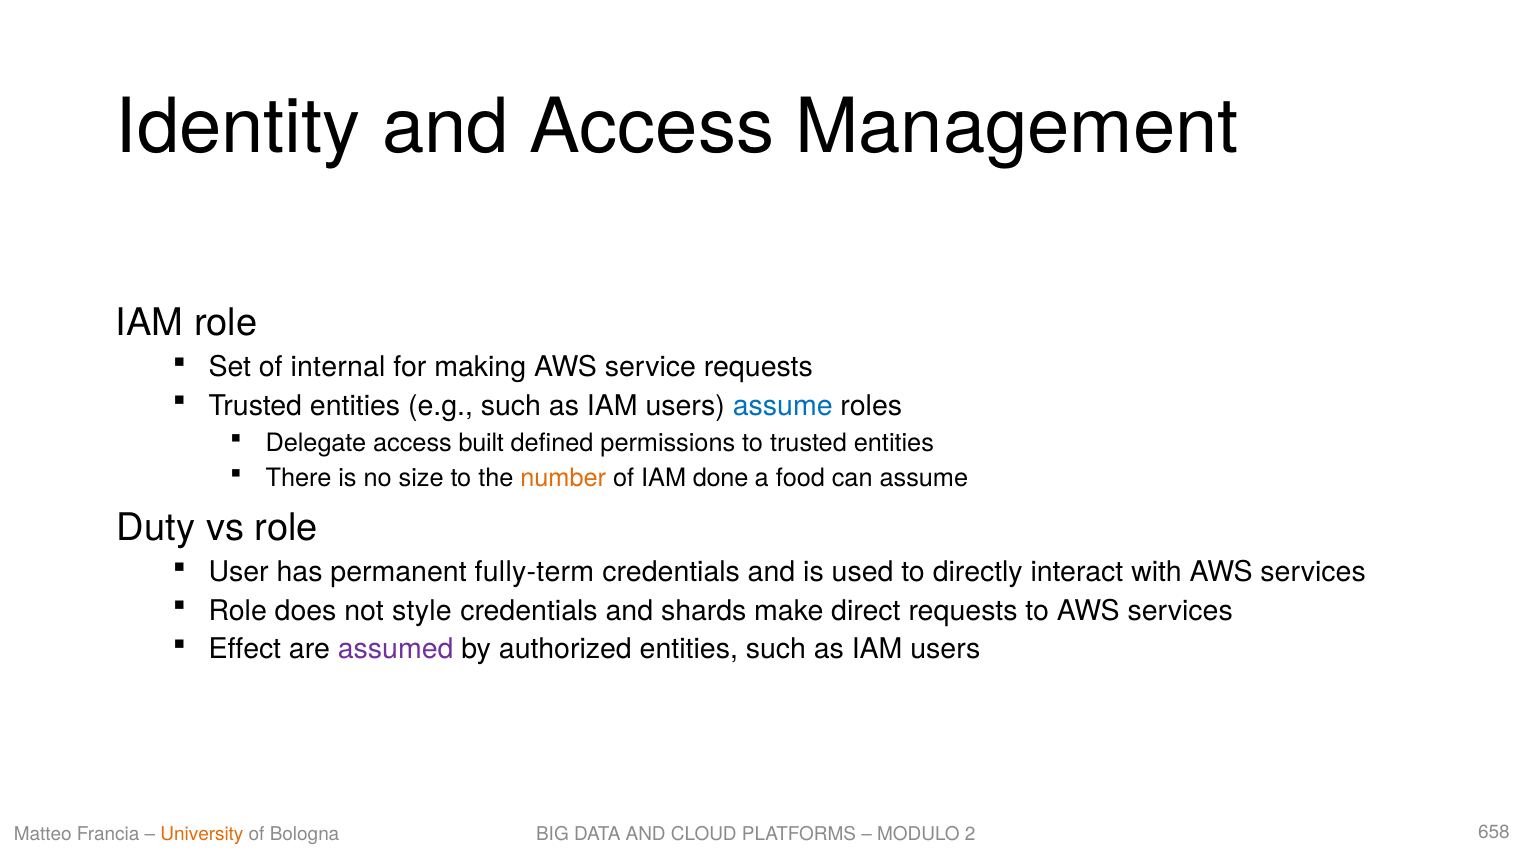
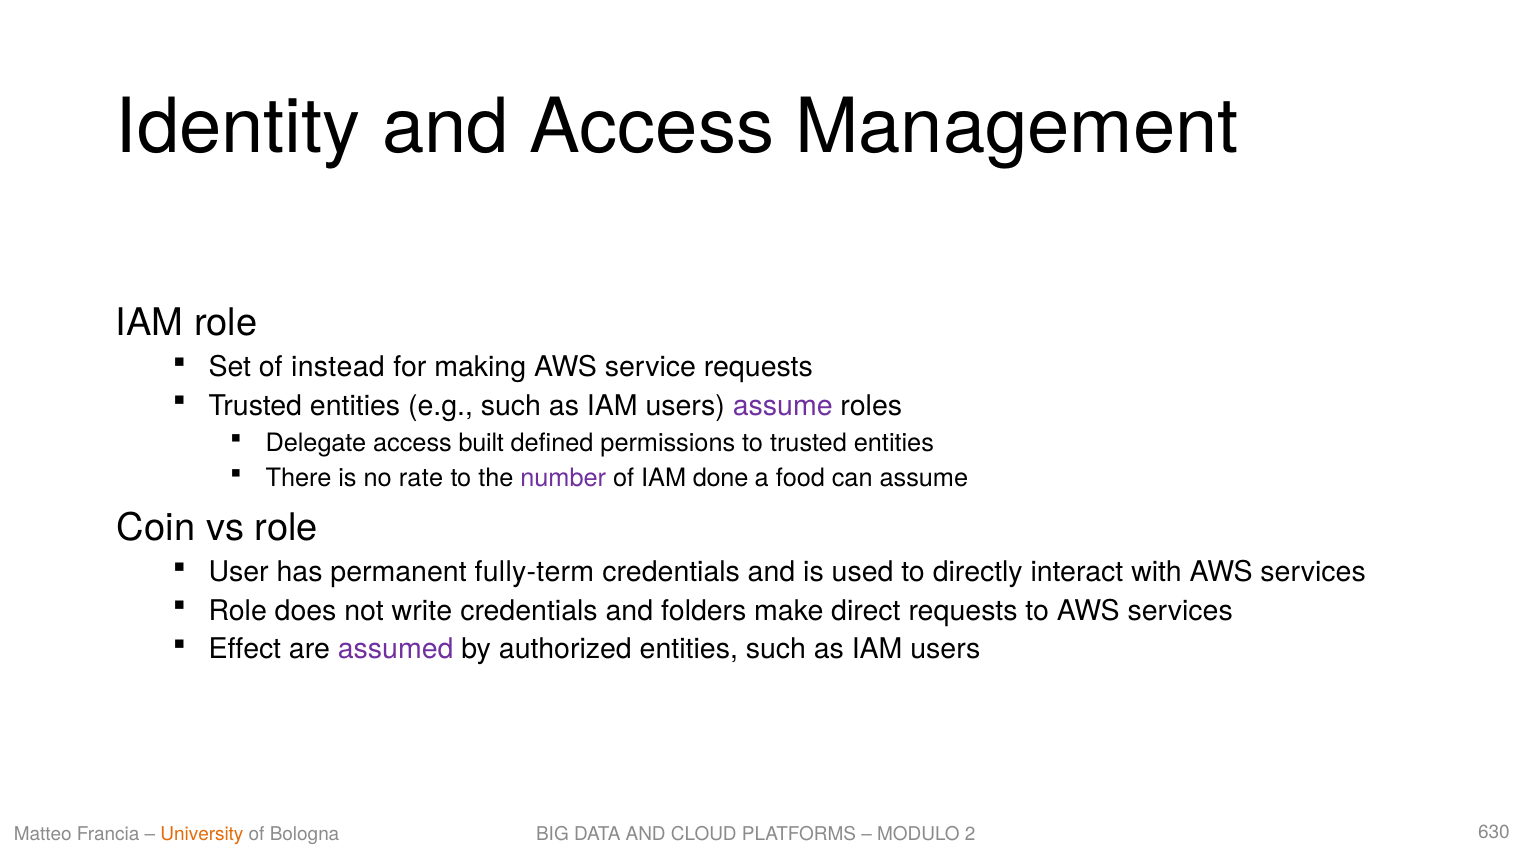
internal: internal -> instead (338, 367)
assume colour: blue -> purple (783, 405)
size: size -> rate (421, 478)
number colour: orange -> purple (563, 478)
Duty: Duty -> Coin (156, 528)
style: style -> write (422, 610)
shards: shards -> folders (704, 610)
658: 658 -> 630 (1494, 832)
